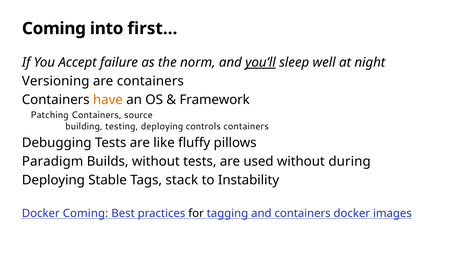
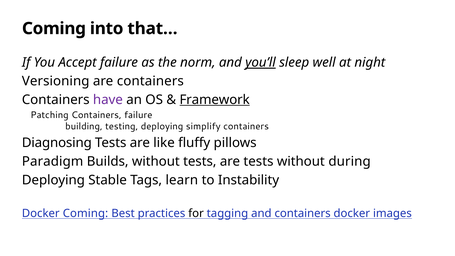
first…: first… -> that… (152, 28)
have colour: orange -> purple (108, 100)
Framework underline: none -> present (215, 100)
Containers source: source -> failure (138, 115)
controls: controls -> simplify (203, 126)
Debugging: Debugging -> Diagnosing (57, 143)
are used: used -> tests (258, 161)
stack: stack -> learn (182, 180)
